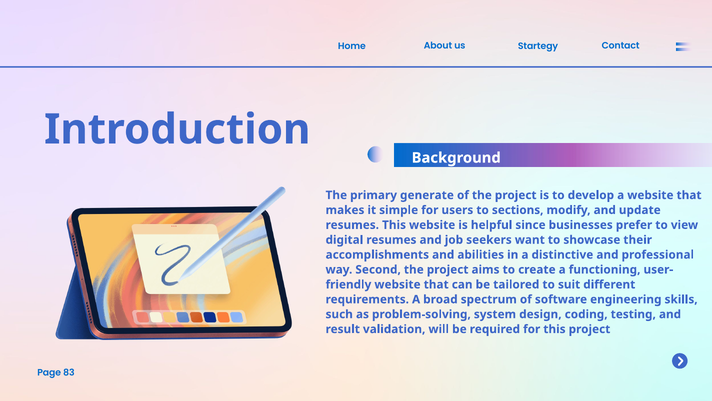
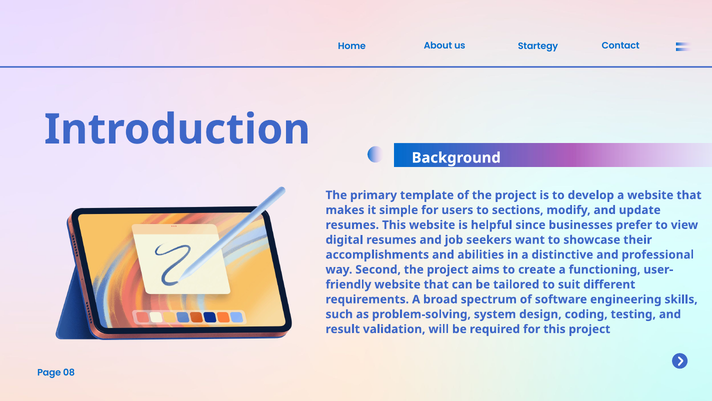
generate: generate -> template (427, 195)
83: 83 -> 08 (69, 372)
